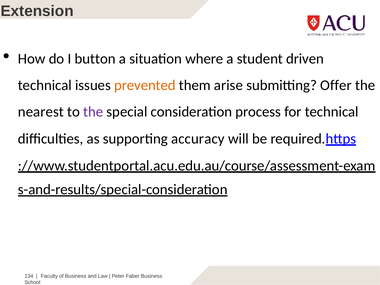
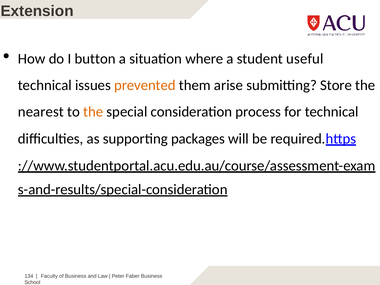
driven: driven -> useful (305, 59)
Offer: Offer -> Store (336, 85)
the colour: purple -> orange (93, 112)
accuracy: accuracy -> packages (198, 139)
